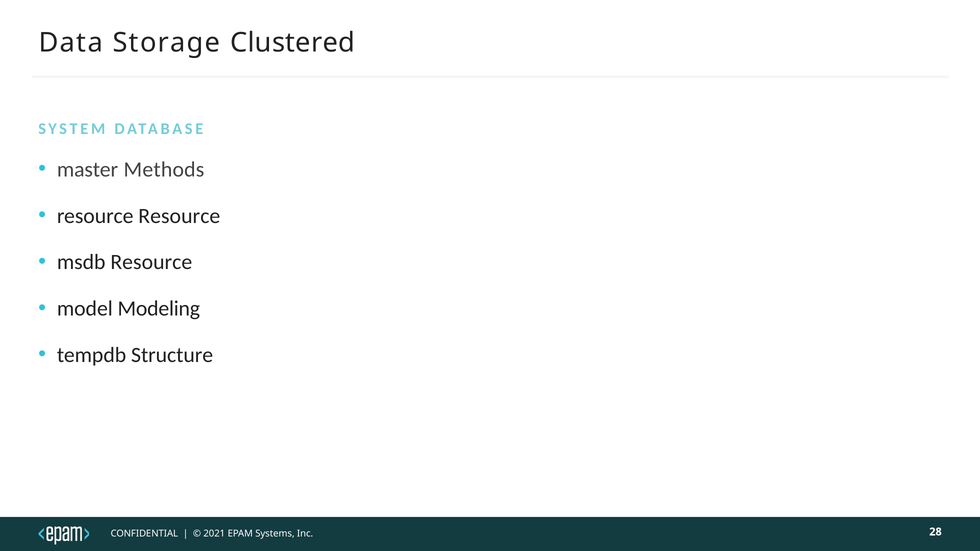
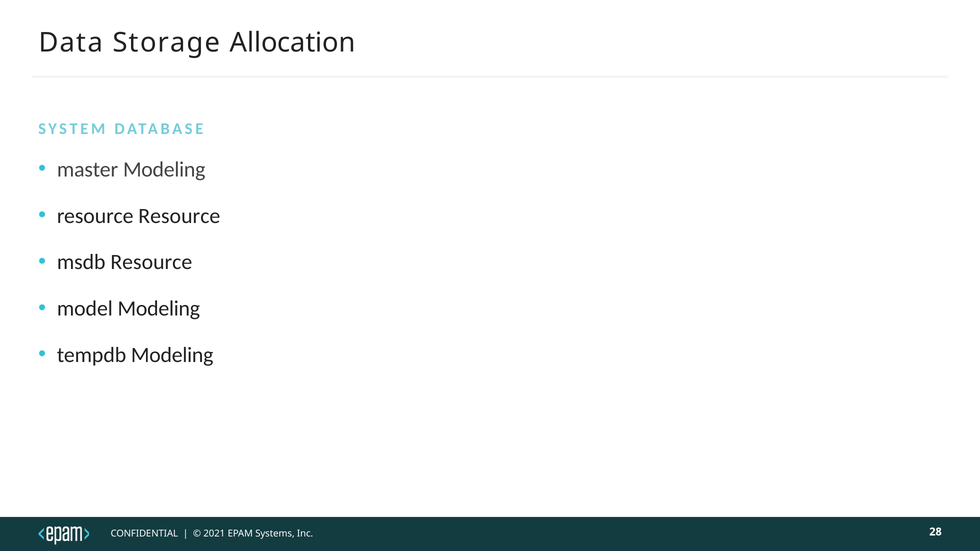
Clustered: Clustered -> Allocation (293, 43)
master Methods: Methods -> Modeling (164, 170)
tempdb Structure: Structure -> Modeling (172, 355)
